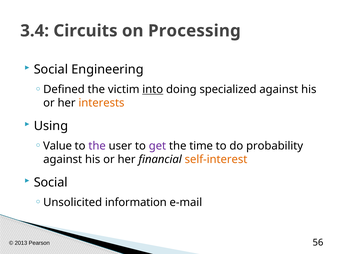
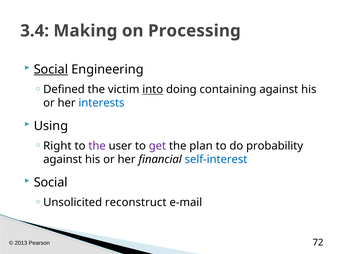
Circuits: Circuits -> Making (85, 31)
Social underline: none -> present (51, 69)
specialized: specialized -> containing (228, 89)
interests colour: orange -> blue (101, 103)
Value: Value -> Right (57, 146)
time: time -> plan (201, 146)
self-interest colour: orange -> blue (216, 159)
information: information -> reconstruct (136, 202)
56: 56 -> 72 (318, 242)
